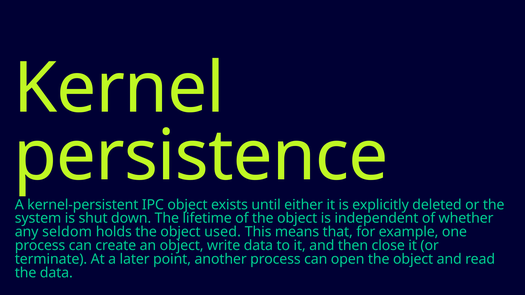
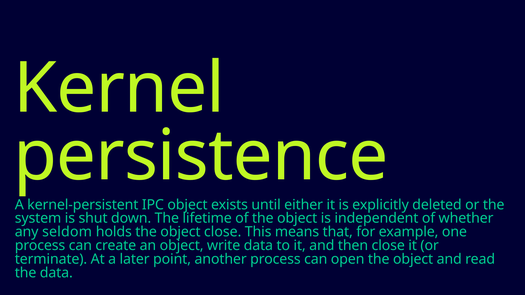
object used: used -> close (223, 232)
